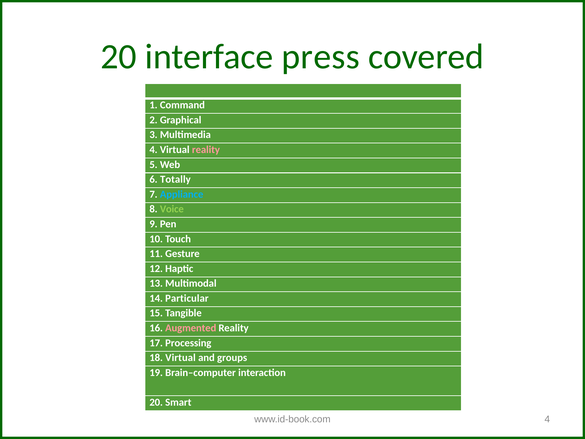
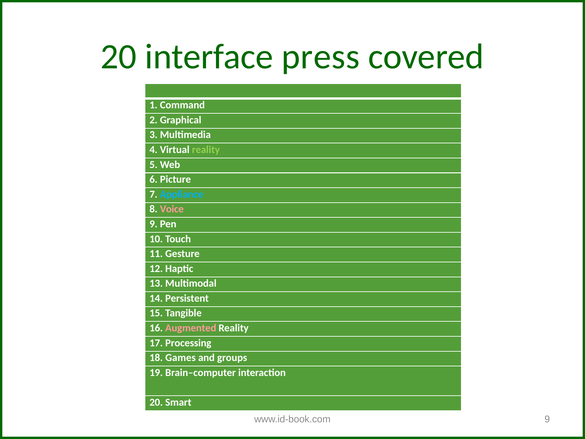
reality colour: pink -> light green (206, 150)
Totally: Totally -> Picture (175, 179)
Voice colour: light green -> pink (172, 209)
Particular: Particular -> Persistent (187, 298)
18 Virtual: Virtual -> Games (181, 358)
www.id-book.com 4: 4 -> 9 (547, 419)
